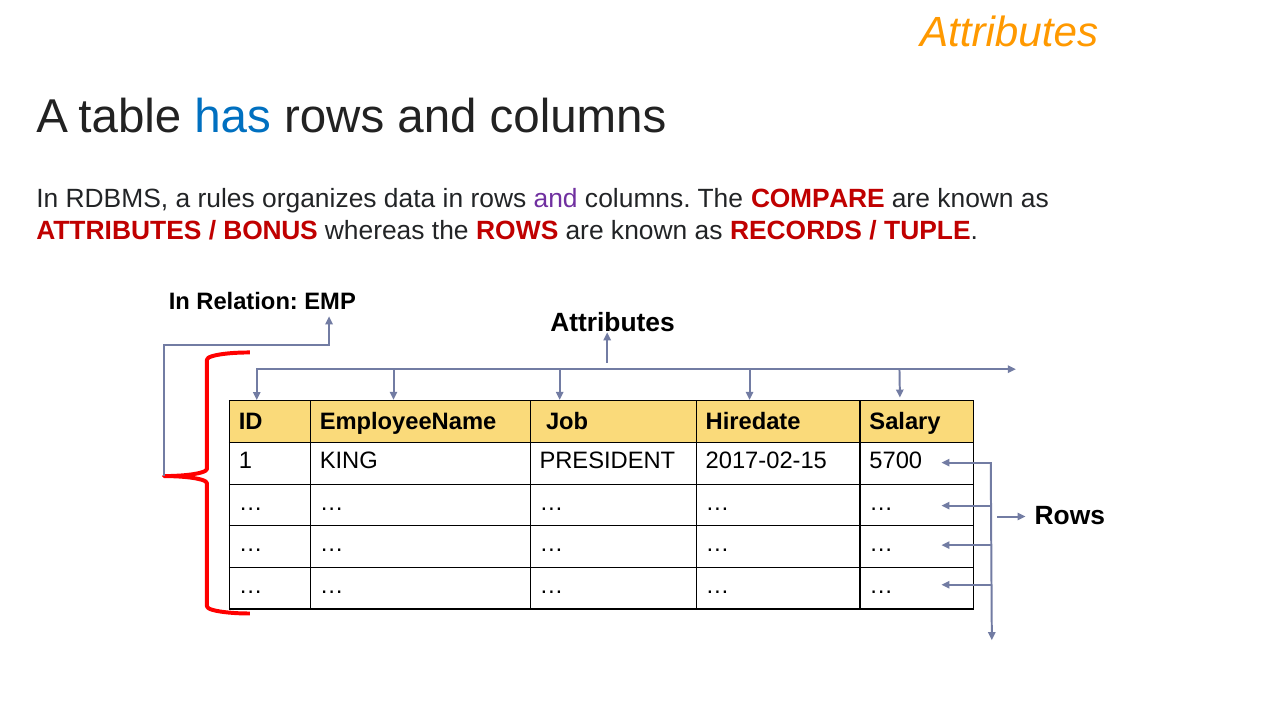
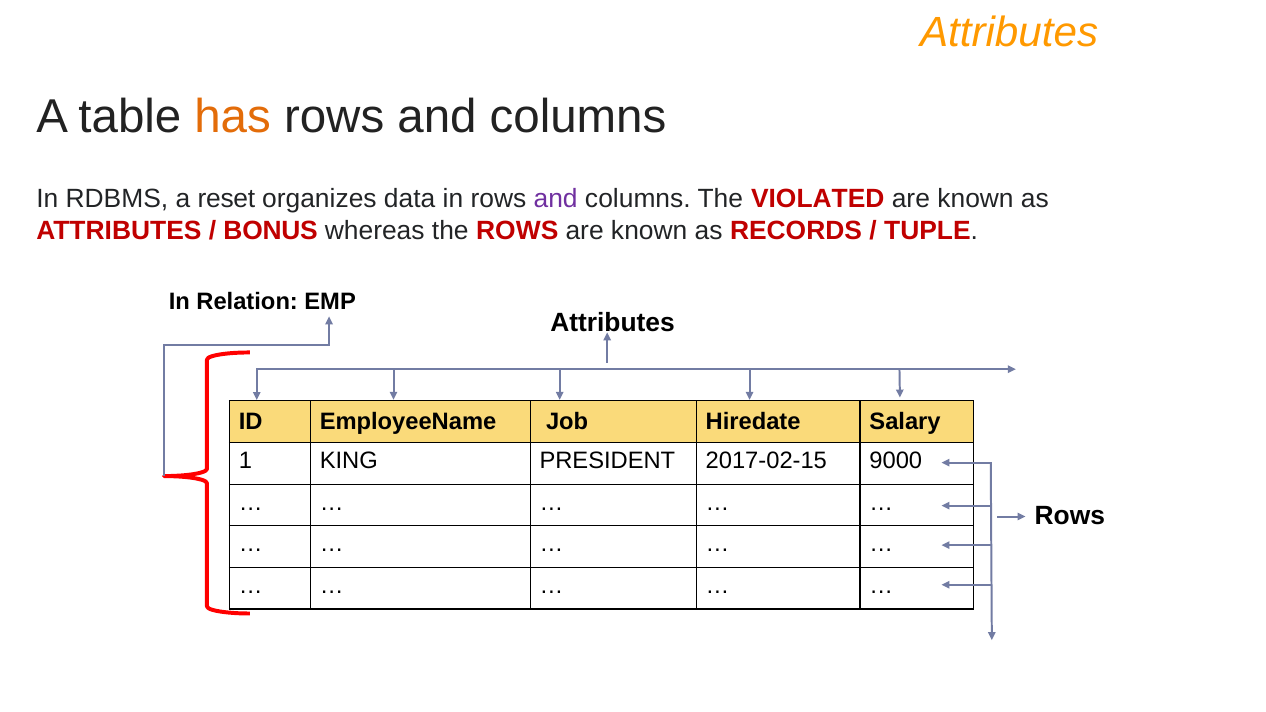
has colour: blue -> orange (233, 117)
rules: rules -> reset (226, 199)
COMPARE: COMPARE -> VIOLATED (818, 199)
5700: 5700 -> 9000 (896, 461)
